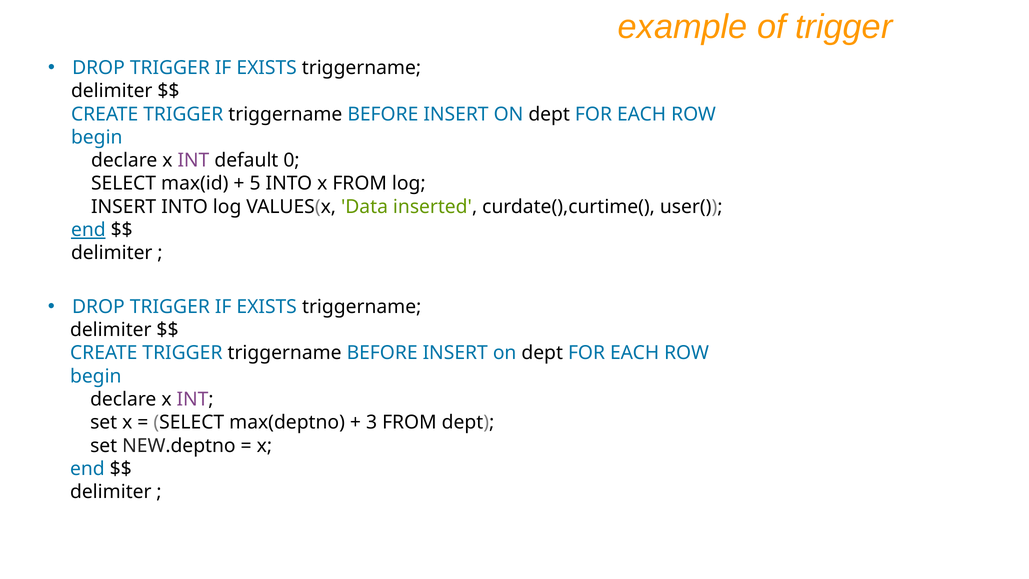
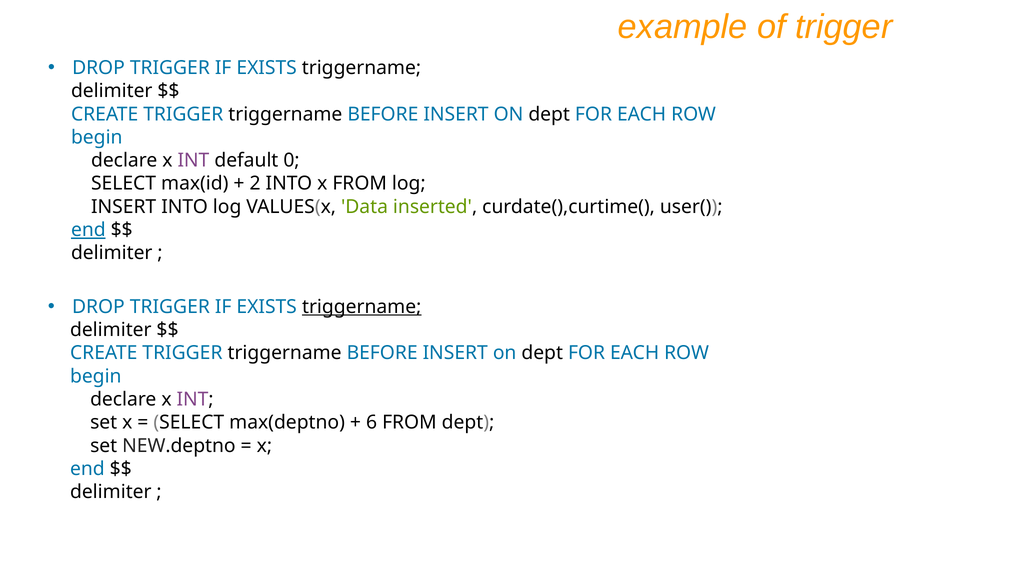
5: 5 -> 2 (255, 184)
triggername underline: none -> present (362, 307)
3: 3 -> 6 (372, 422)
